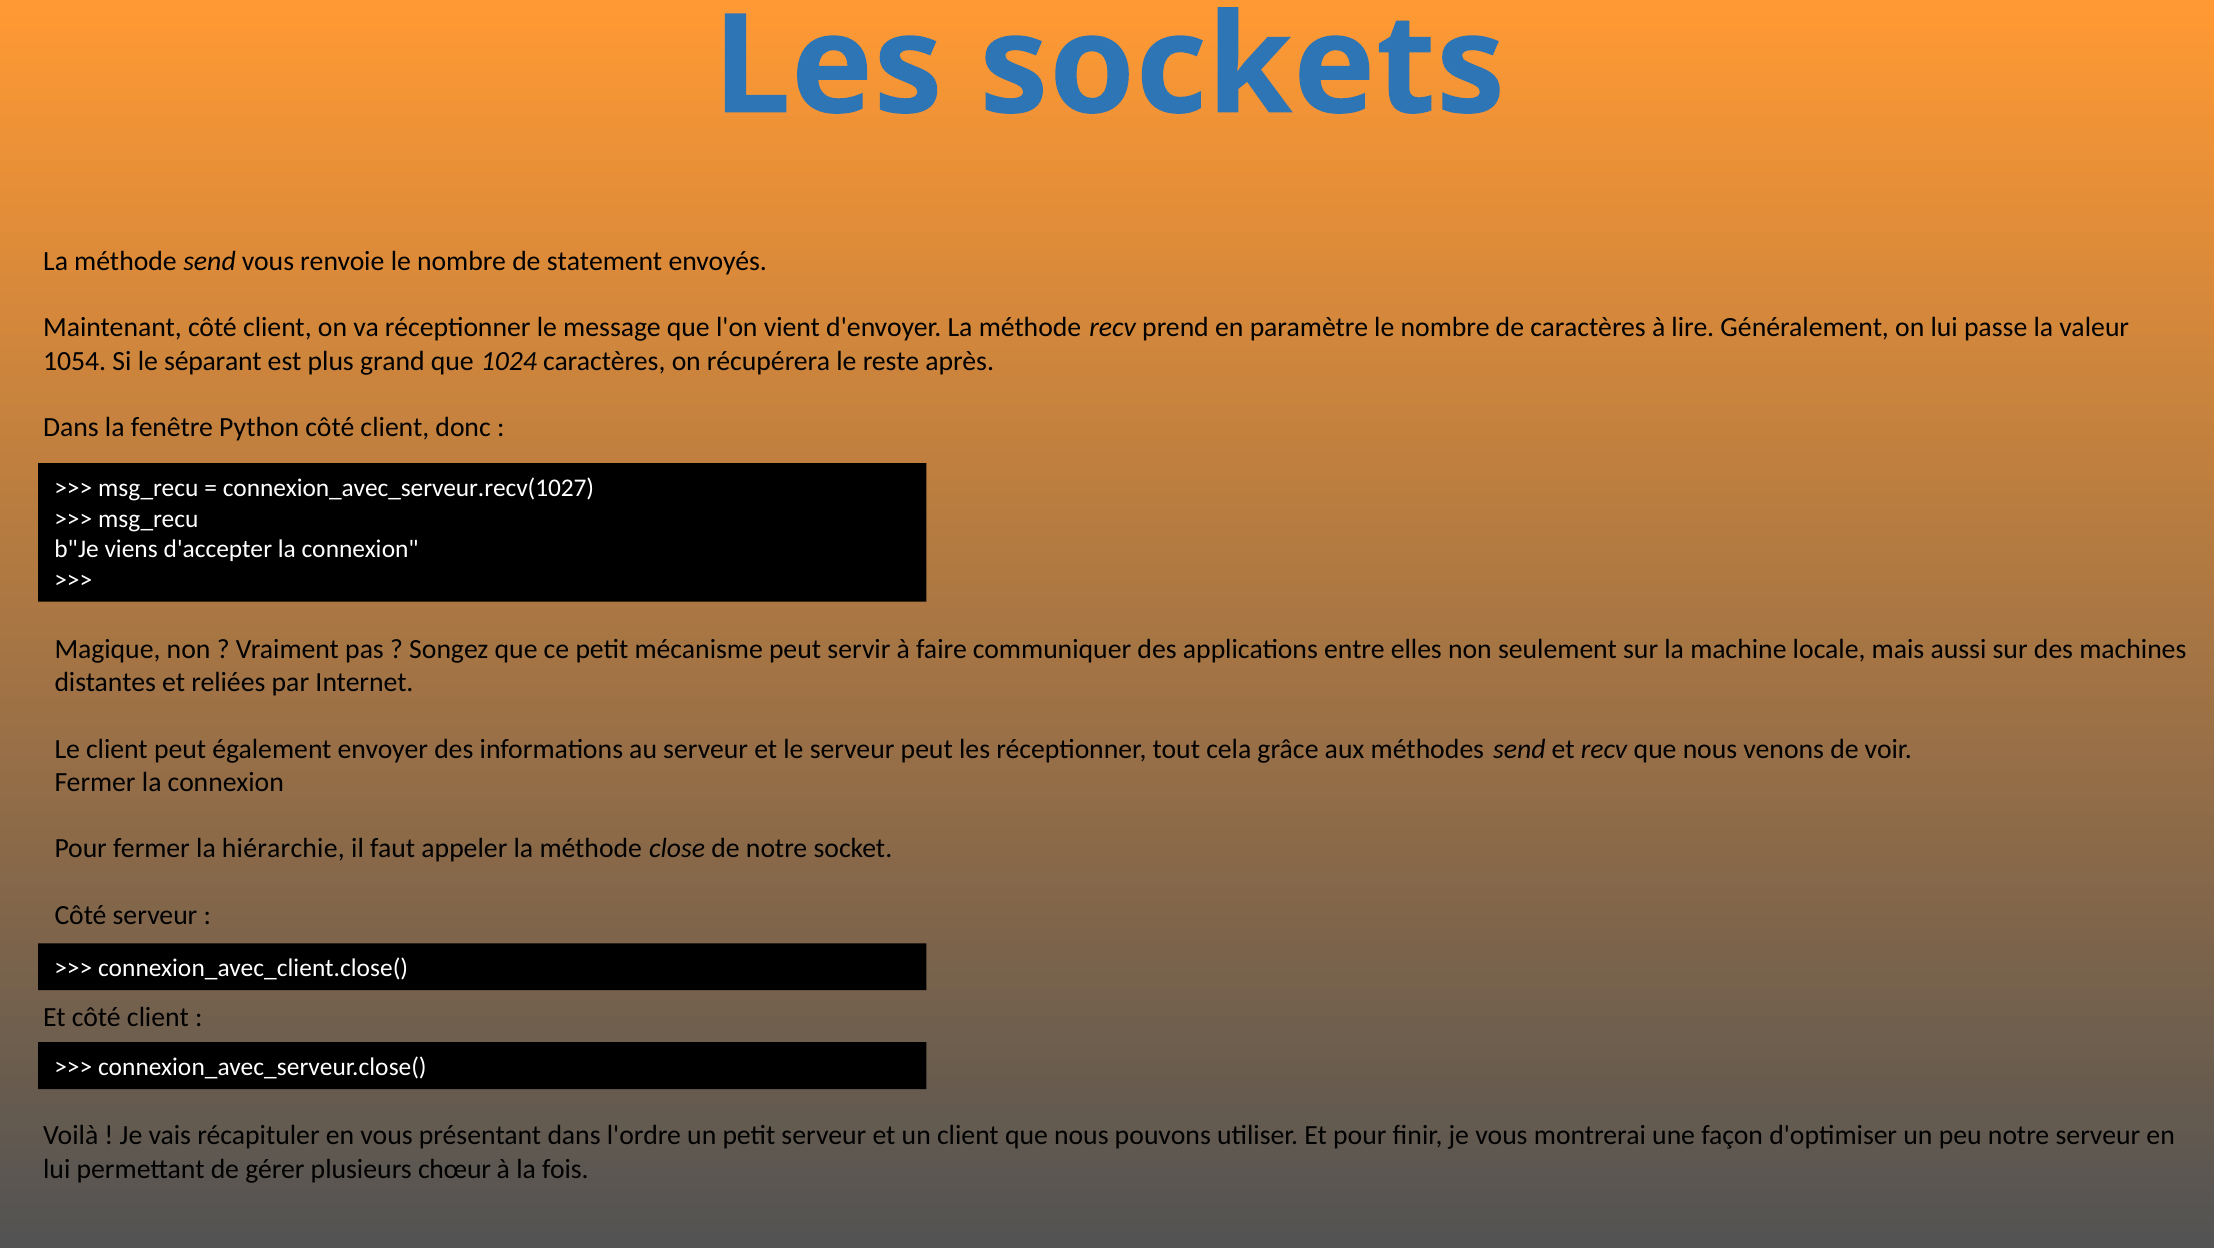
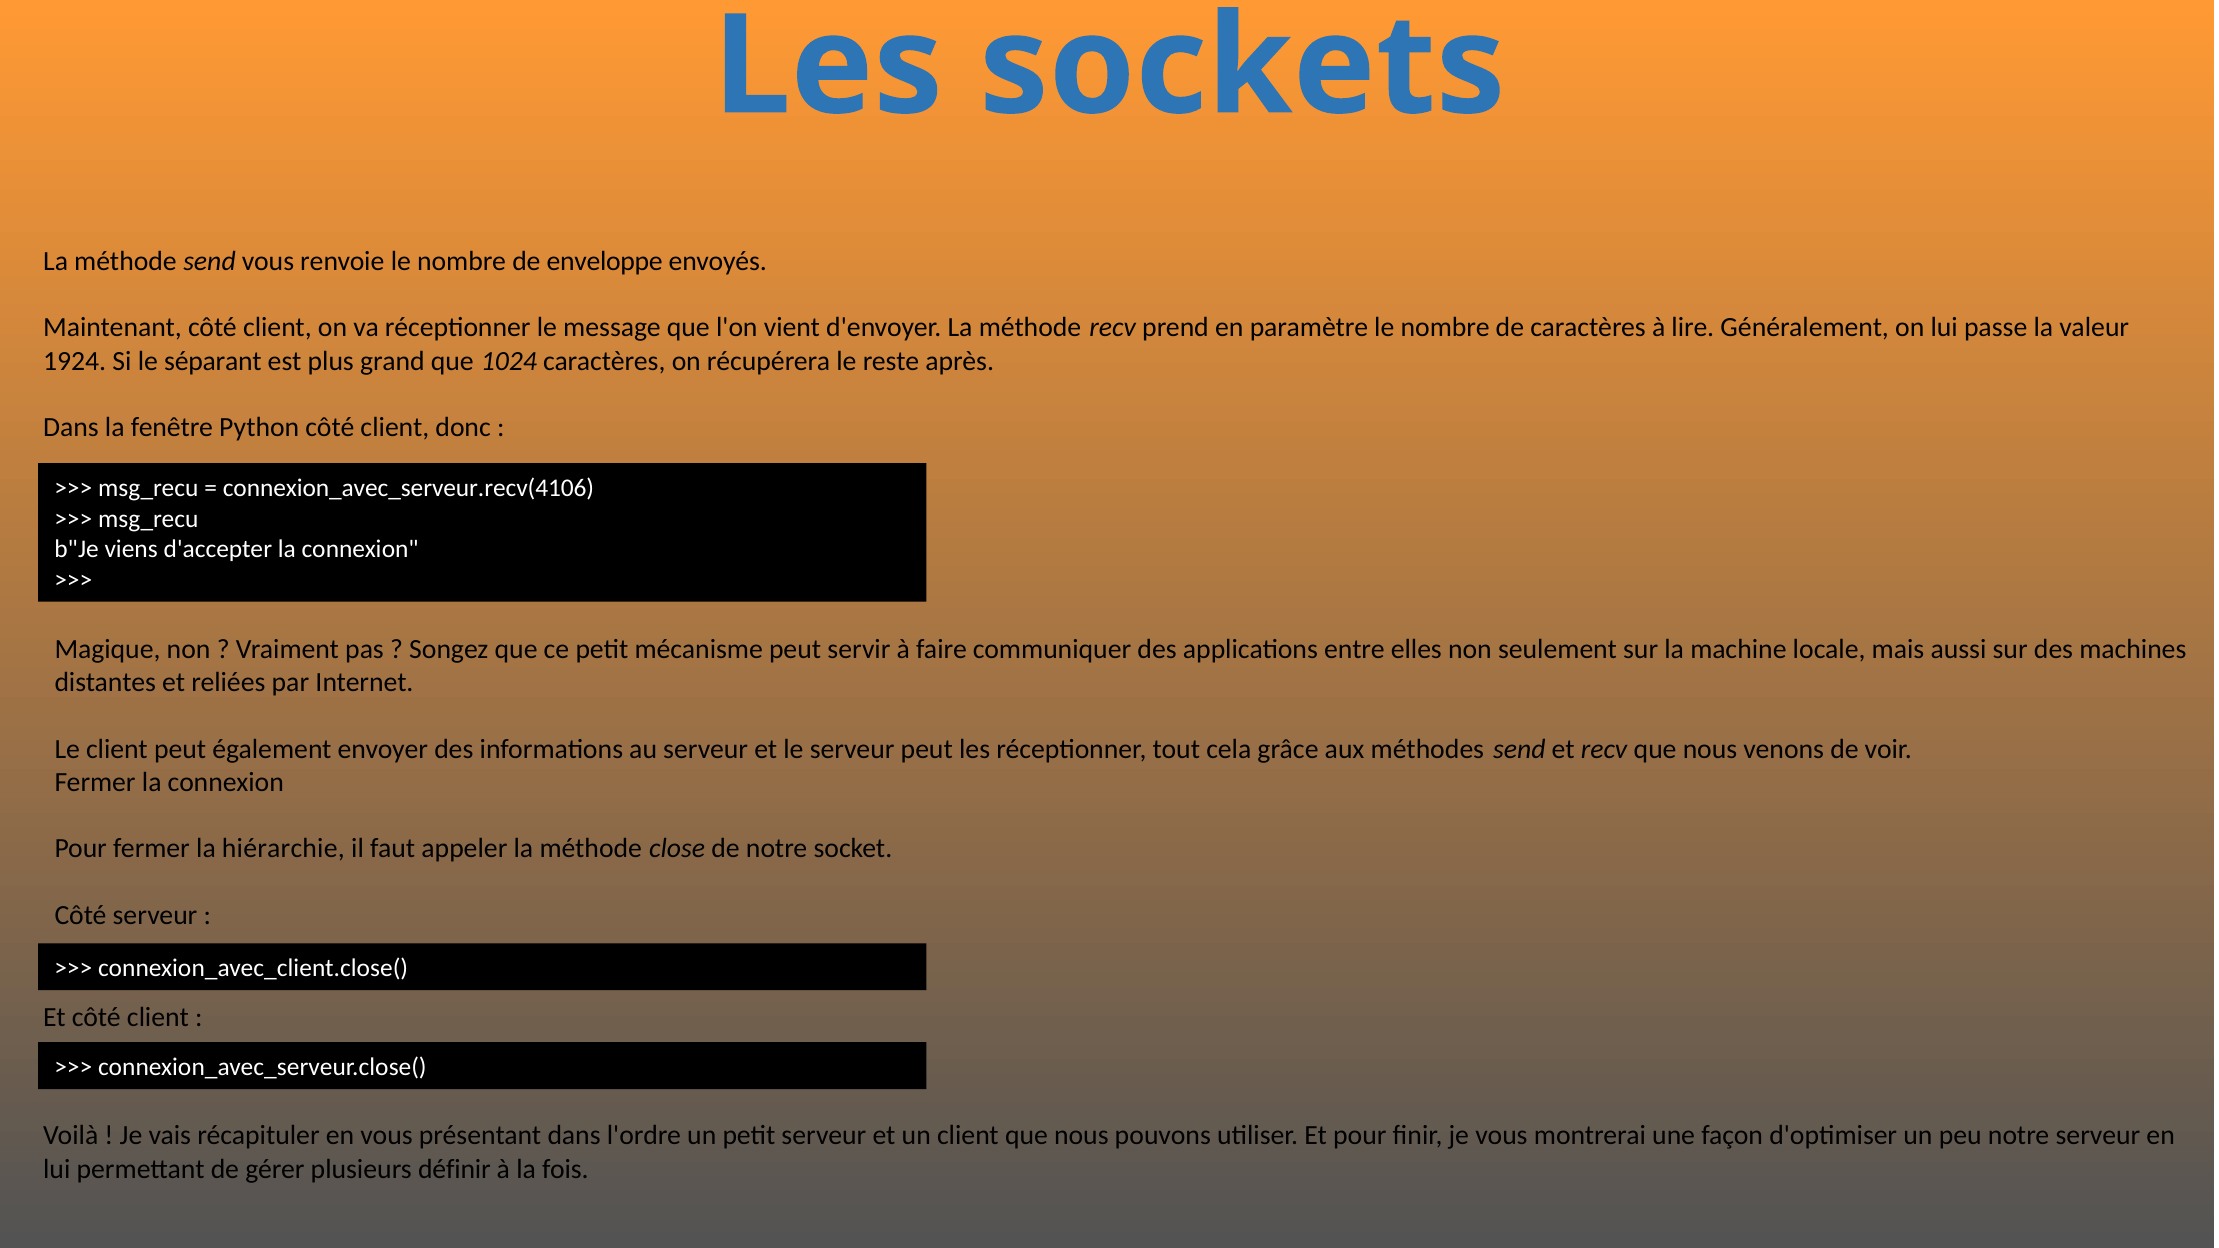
statement: statement -> enveloppe (605, 261)
1054: 1054 -> 1924 (75, 361)
connexion_avec_serveur.recv(1027: connexion_avec_serveur.recv(1027 -> connexion_avec_serveur.recv(4106 (408, 488)
chœur: chœur -> définir (454, 1169)
